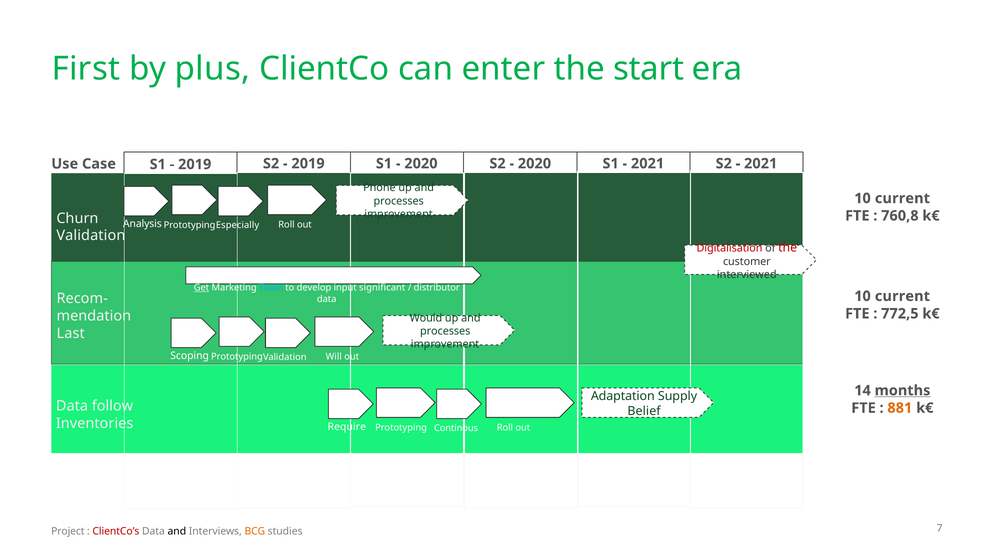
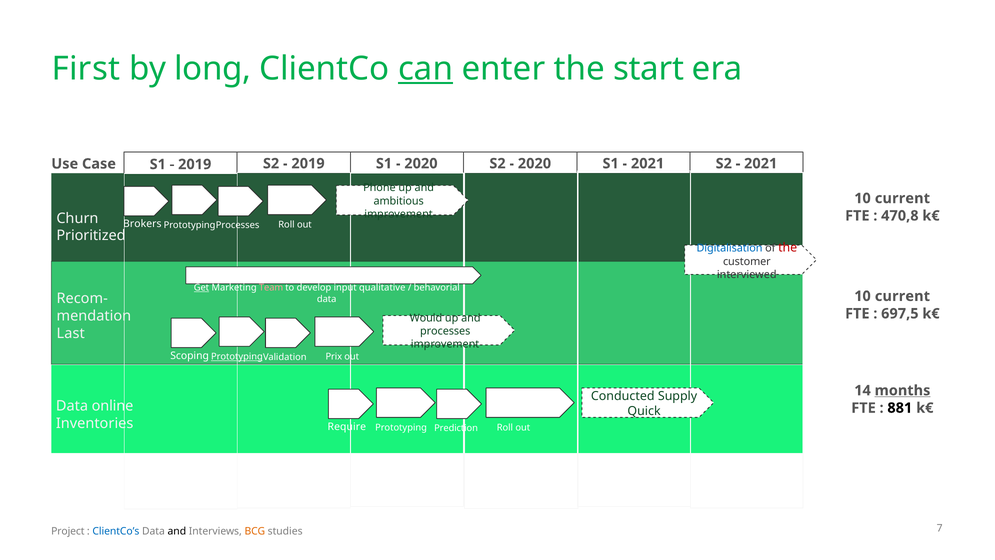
plus: plus -> long (213, 69)
can underline: none -> present (426, 69)
processes: processes -> ambitious (399, 201)
760,8: 760,8 -> 470,8 (900, 216)
Analysis: Analysis -> Brokers (142, 224)
Prototyping Especially: Especially -> Processes (238, 225)
Validation: Validation -> Prioritized (91, 236)
Digitalisation colour: red -> blue (730, 248)
Team colour: light blue -> pink (271, 288)
significant: significant -> qualitative (382, 288)
distributor: distributor -> behavorial (437, 288)
772,5: 772,5 -> 697,5 (900, 313)
Prototyping underline: none -> present (237, 357)
Will: Will -> Prix (334, 356)
Adaptation: Adaptation -> Conducted (623, 396)
follow: follow -> online (113, 406)
881 colour: orange -> black (900, 408)
Belief: Belief -> Quick (644, 411)
Continous: Continous -> Prediction (456, 428)
ClientCo’s colour: red -> blue (116, 531)
